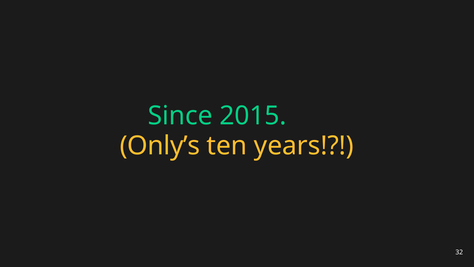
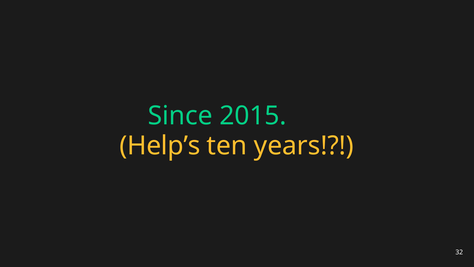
Only’s: Only’s -> Help’s (160, 146)
